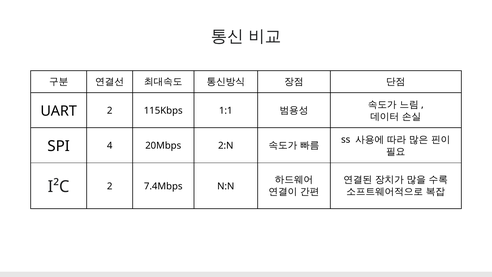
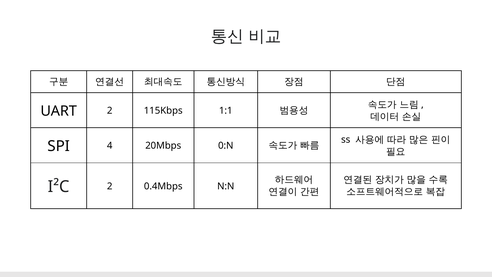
2:N: 2:N -> 0:N (226, 146)
7.4Mbps: 7.4Mbps -> 0.4Mbps (163, 186)
